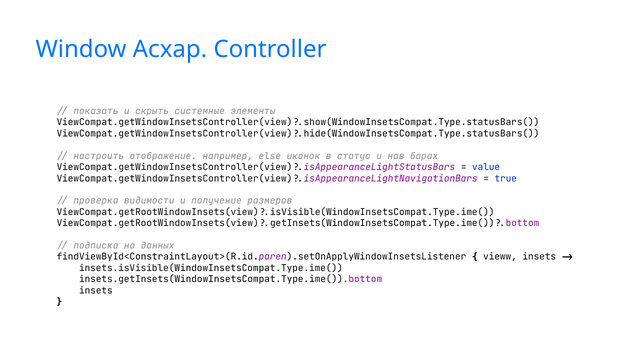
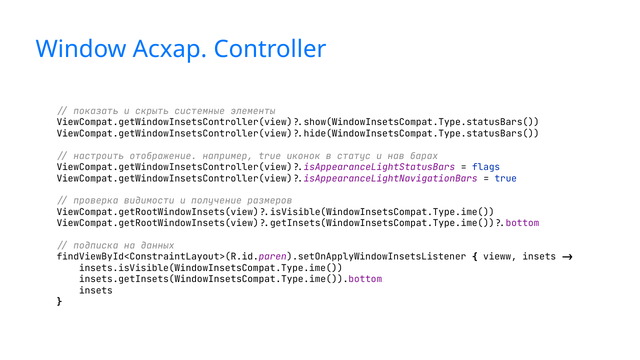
например else: else -> true (270, 156)
value: value -> flags (486, 167)
